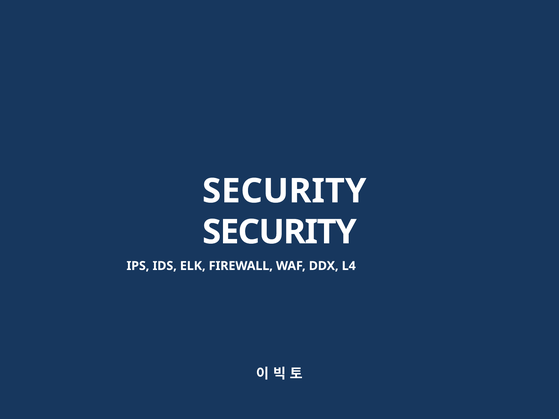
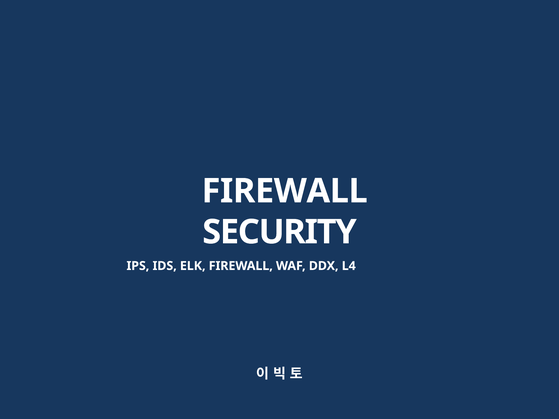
SECURITY: SECURITY -> FIREWALL (285, 191)
